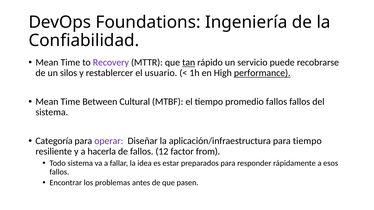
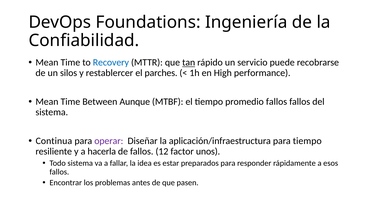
Recovery colour: purple -> blue (111, 63)
usuario: usuario -> parches (161, 73)
performance underline: present -> none (262, 73)
Cultural: Cultural -> Aunque (135, 102)
Categoría: Categoría -> Continua (54, 141)
from: from -> unos (208, 152)
